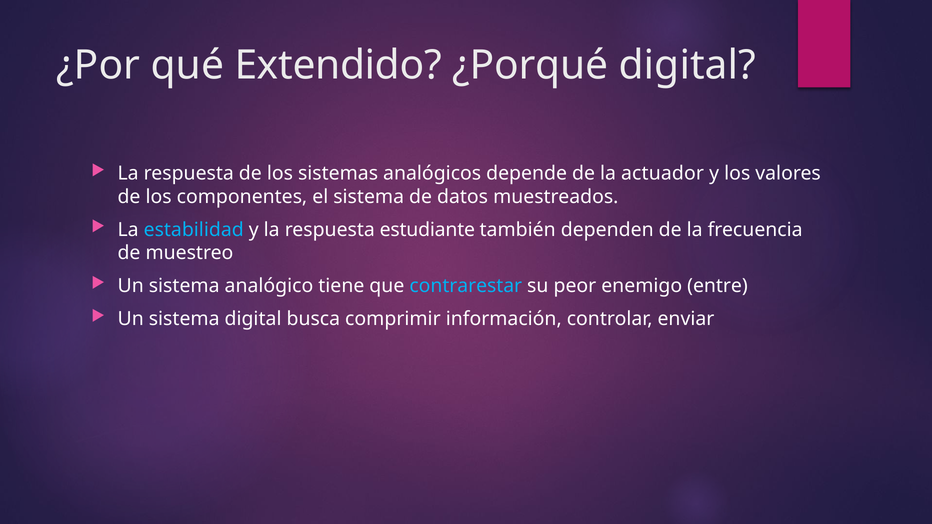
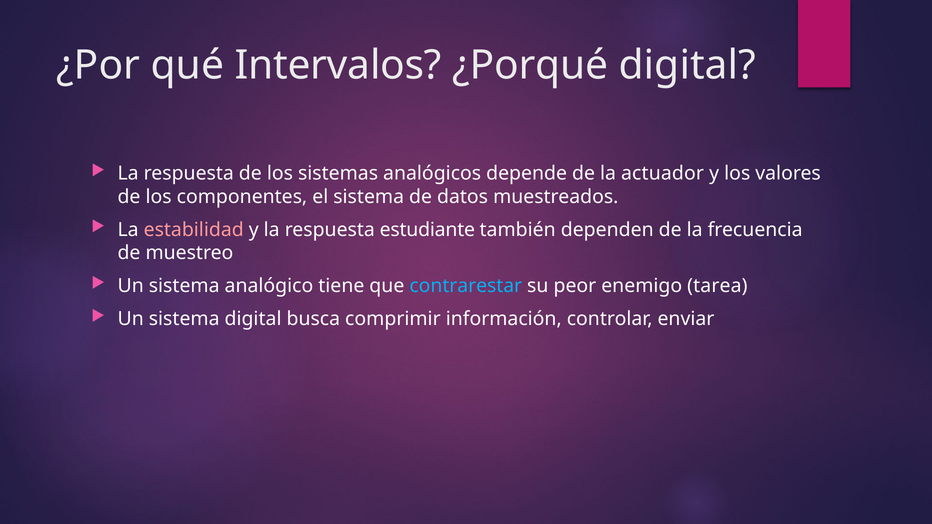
Extendido: Extendido -> Intervalos (338, 65)
estabilidad colour: light blue -> pink (194, 230)
entre: entre -> tarea (717, 286)
